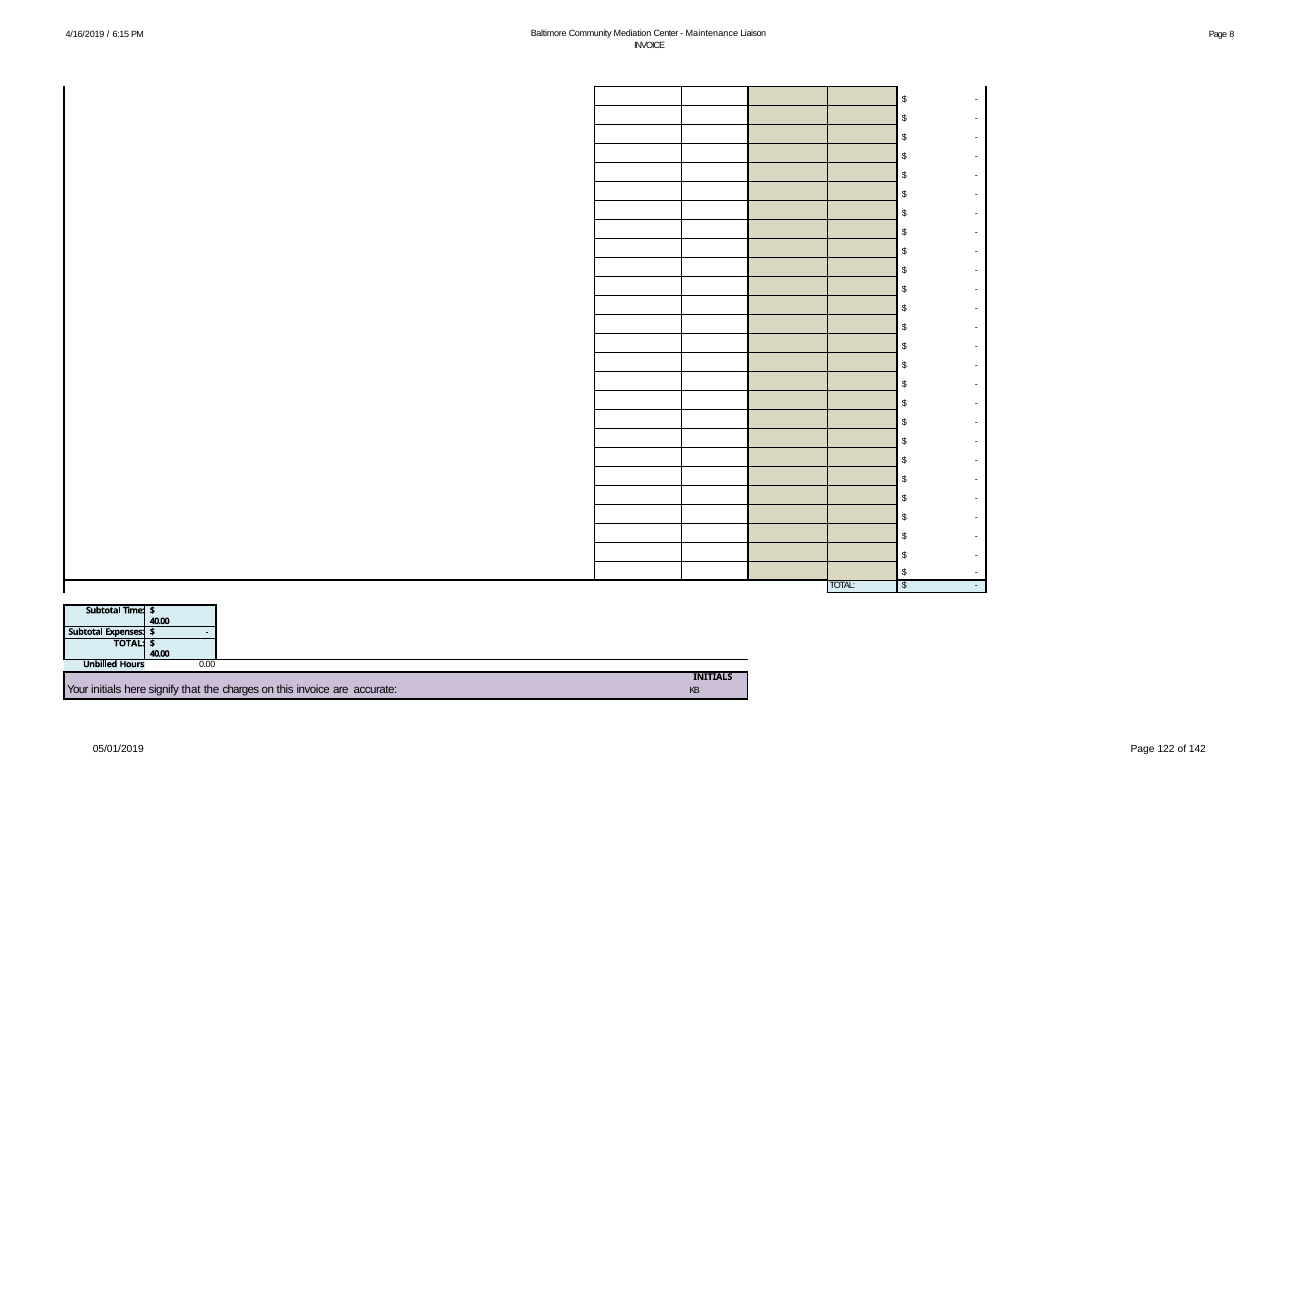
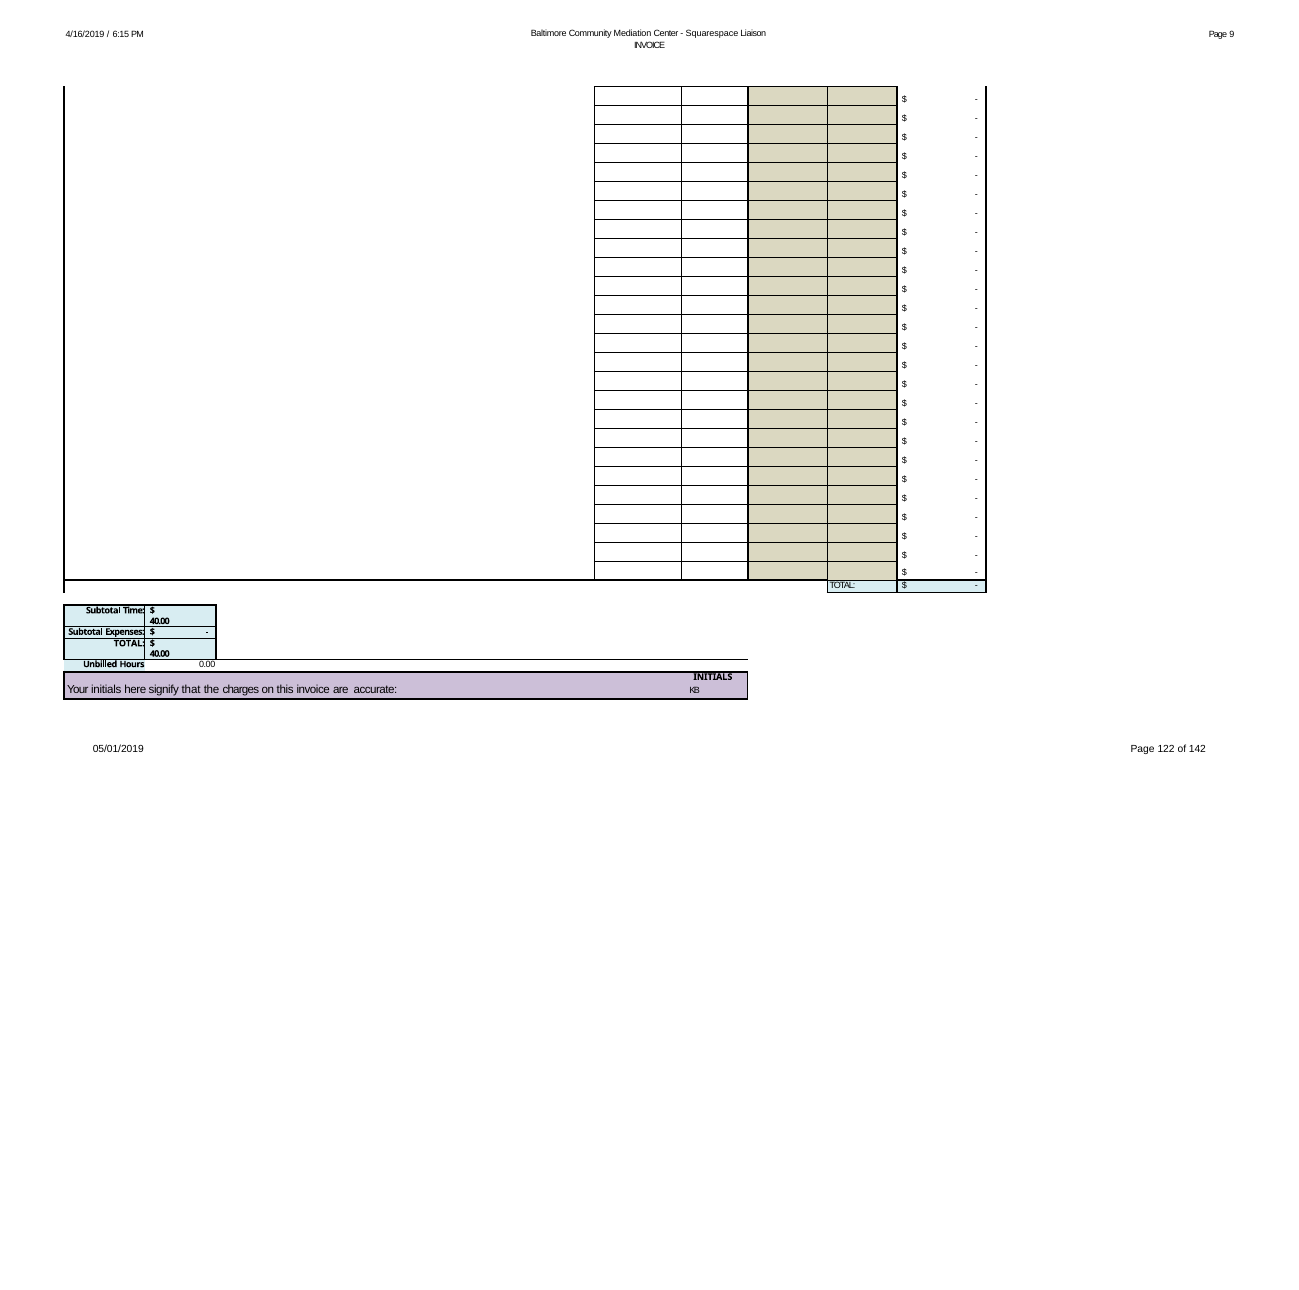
Maintenance: Maintenance -> Squarespace (712, 33)
8: 8 -> 9 (1232, 34)
